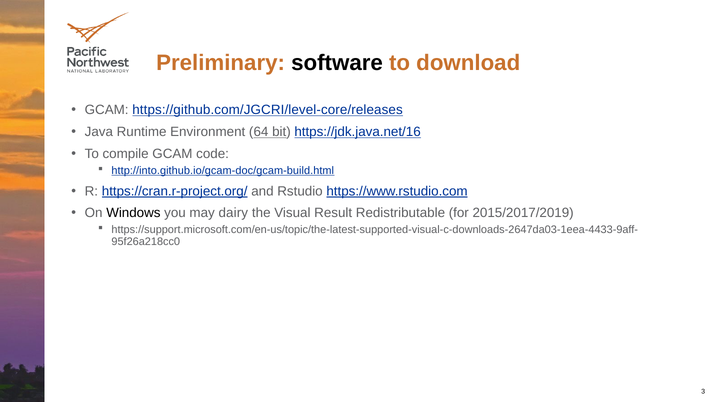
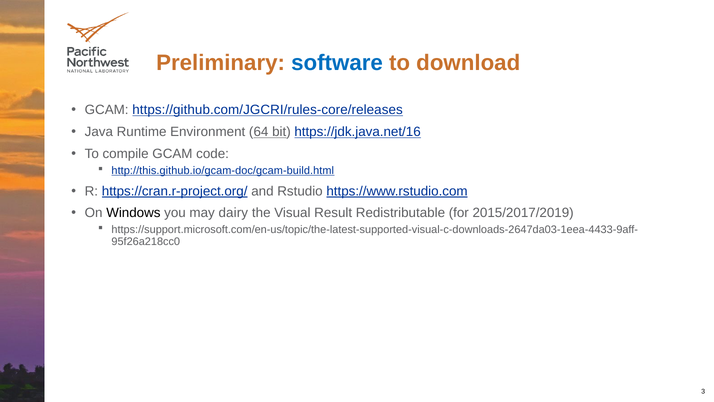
software colour: black -> blue (337, 63)
https://github.com/JGCRI/level-core/releases: https://github.com/JGCRI/level-core/releases -> https://github.com/JGCRI/rules-core/releases (268, 110)
http://into.github.io/gcam-doc/gcam-build.html: http://into.github.io/gcam-doc/gcam-build.html -> http://this.github.io/gcam-doc/gcam-build.html (223, 170)
